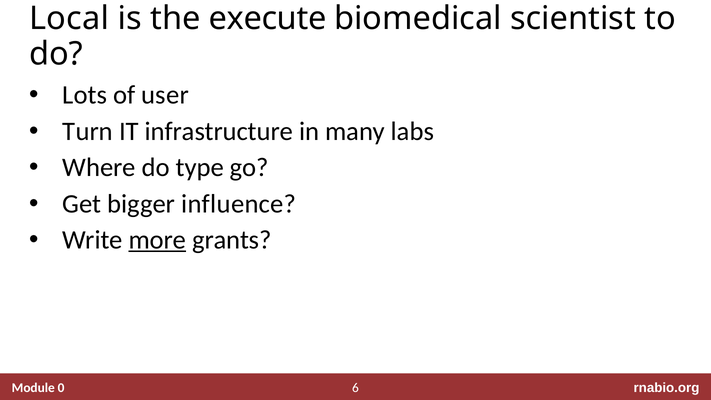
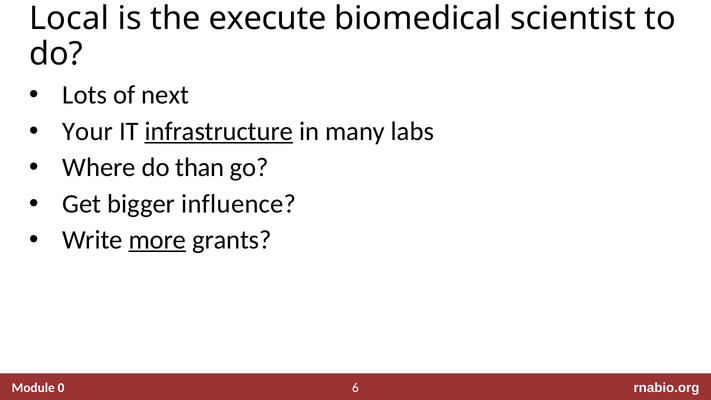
user: user -> next (165, 95)
Turn: Turn -> Your (88, 131)
infrastructure underline: none -> present (219, 131)
type: type -> than (200, 168)
